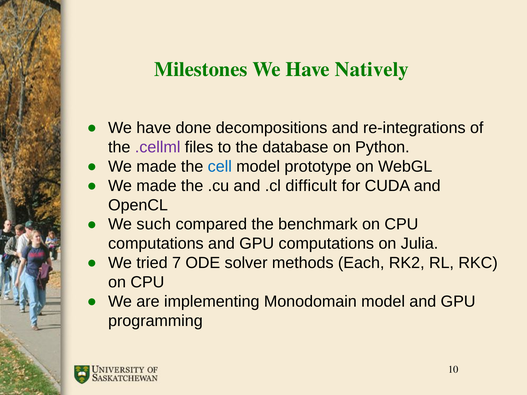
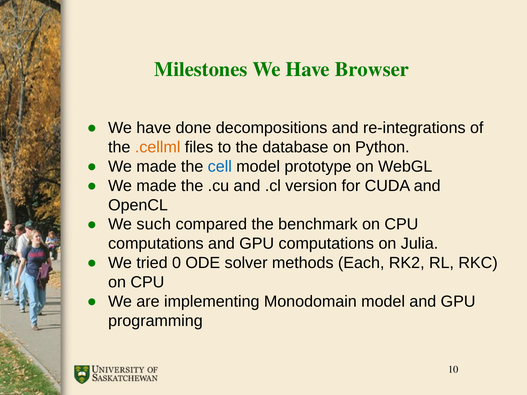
Natively: Natively -> Browser (372, 69)
.cellml colour: purple -> orange (158, 147)
difficult: difficult -> version (311, 186)
7: 7 -> 0 (176, 263)
